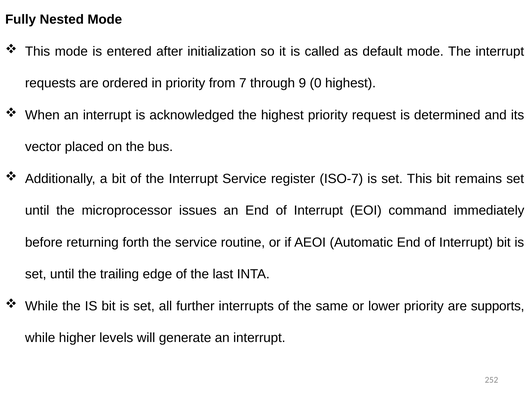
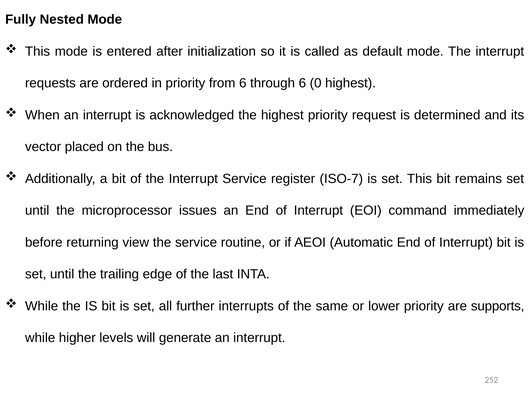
from 7: 7 -> 6 (243, 83)
through 9: 9 -> 6 (302, 83)
forth: forth -> view (136, 242)
